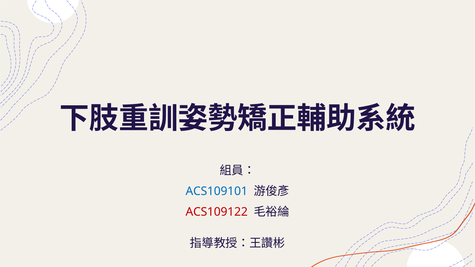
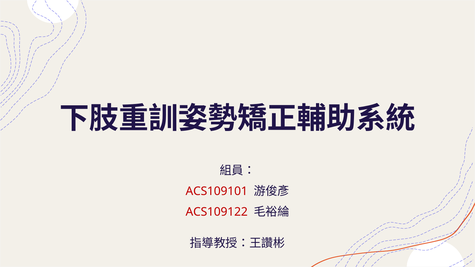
ACS109101 colour: blue -> red (217, 191)
